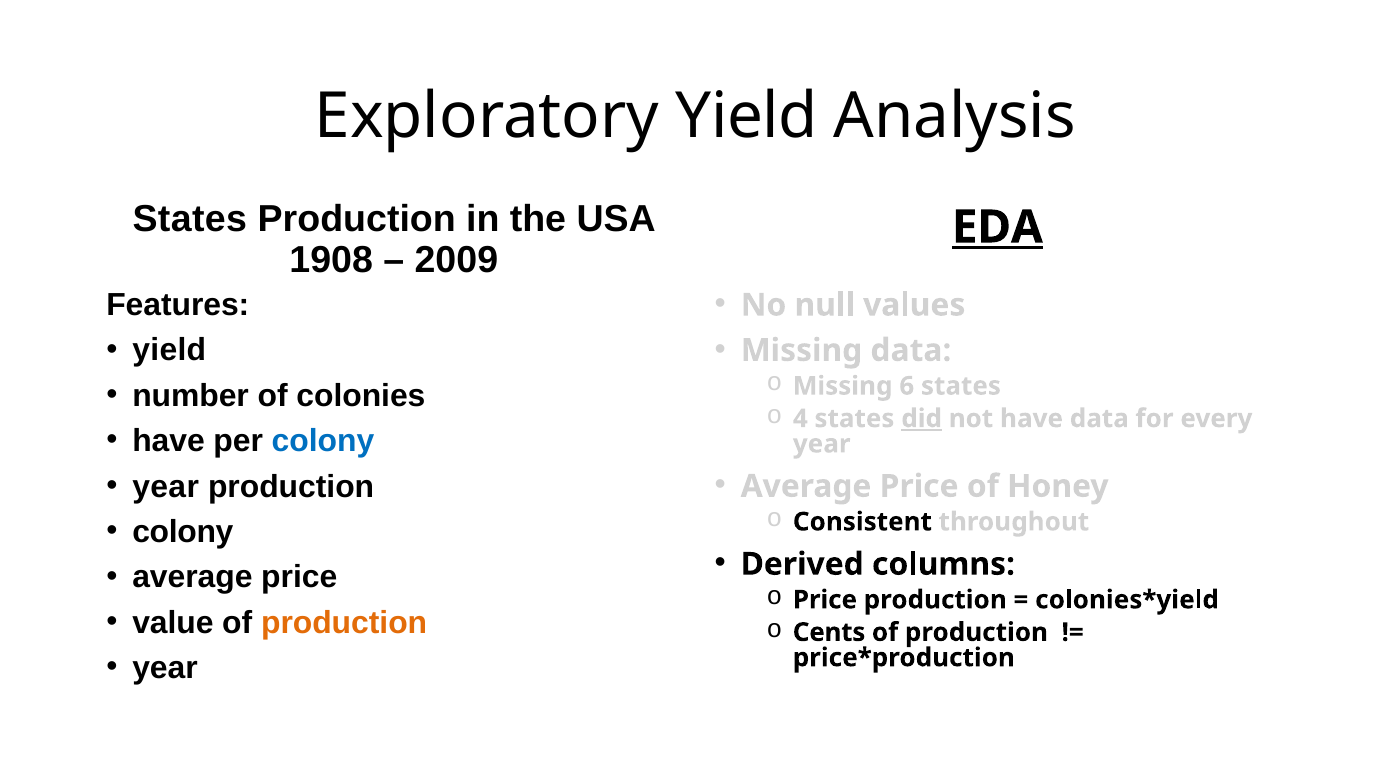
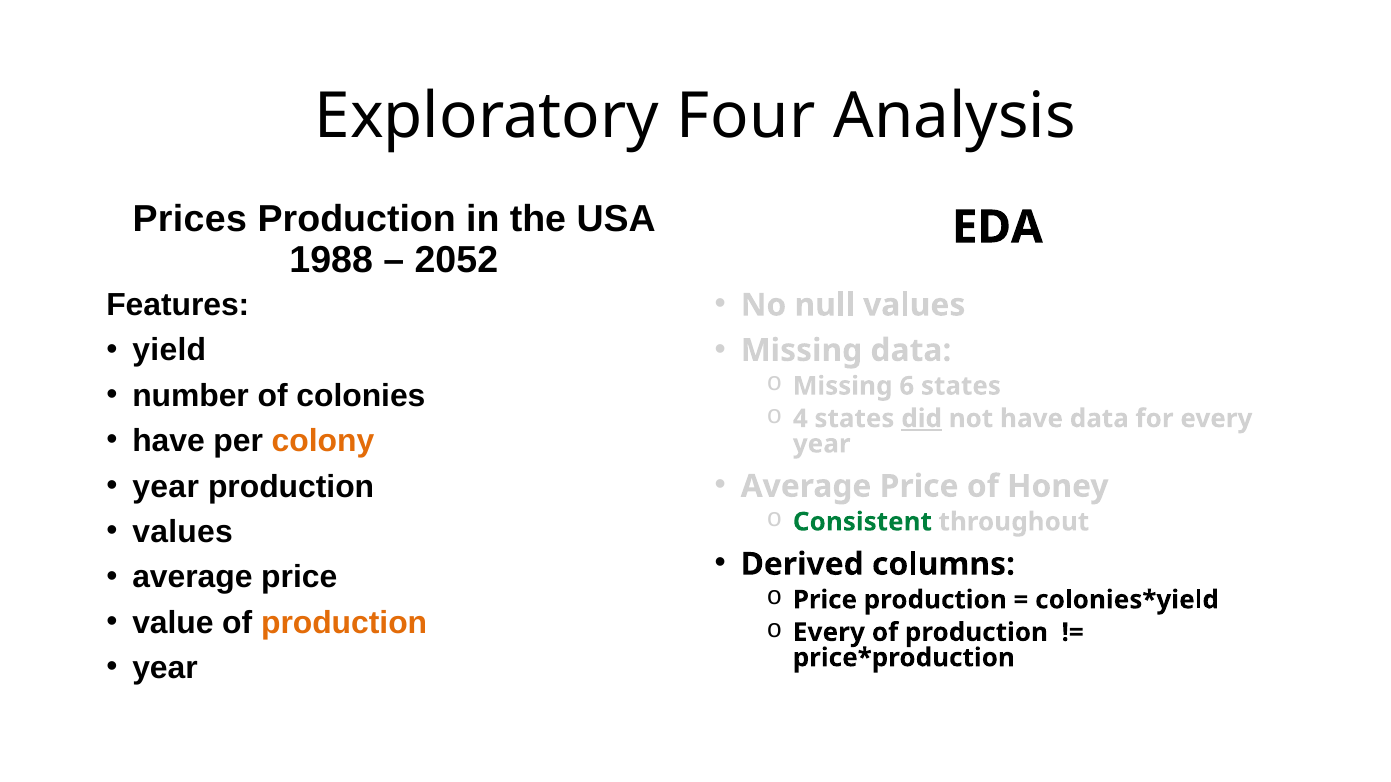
Exploratory Yield: Yield -> Four (746, 117)
States: States -> Prices (190, 220)
EDA underline: present -> none (997, 227)
1908: 1908 -> 1988 (331, 260)
2009: 2009 -> 2052 (456, 260)
colony colour: blue -> orange (323, 441)
Consistent colour: black -> green (862, 522)
colony: colony -> values (183, 532)
Cents: Cents -> Every (829, 633)
